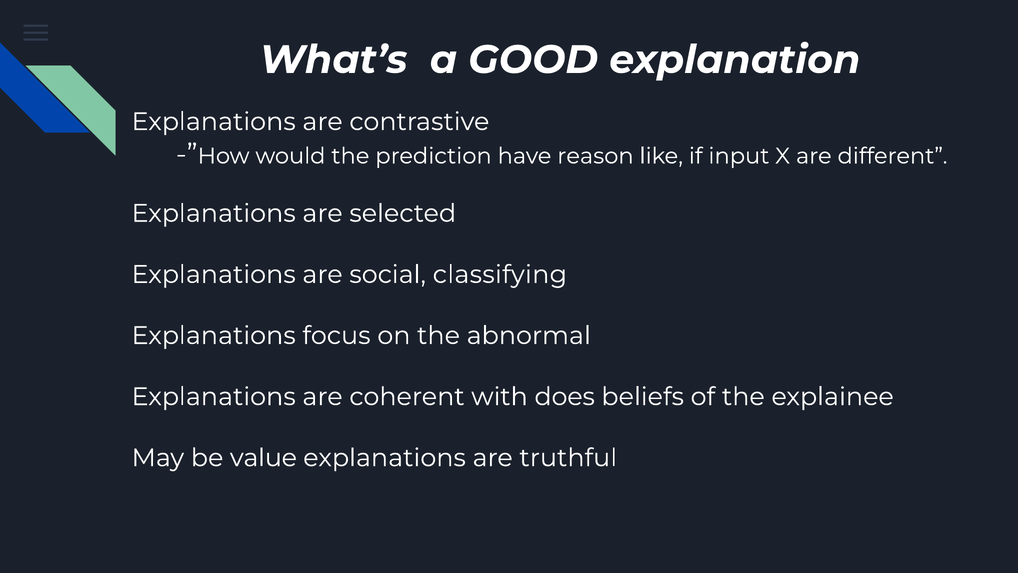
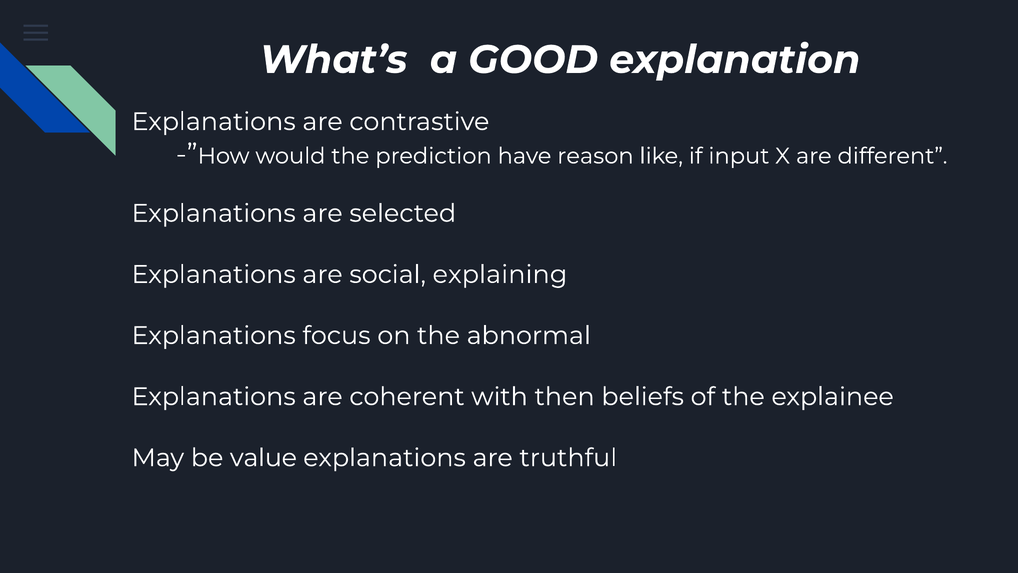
classifying: classifying -> explaining (500, 274)
does: does -> then (565, 396)
